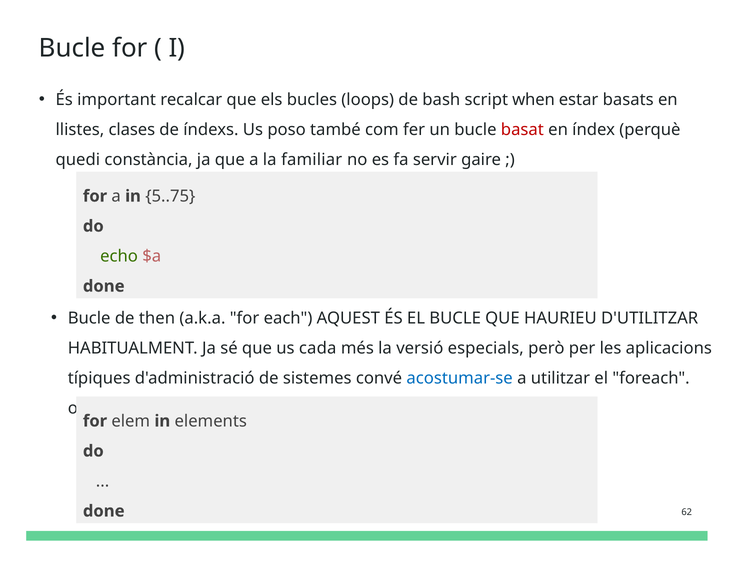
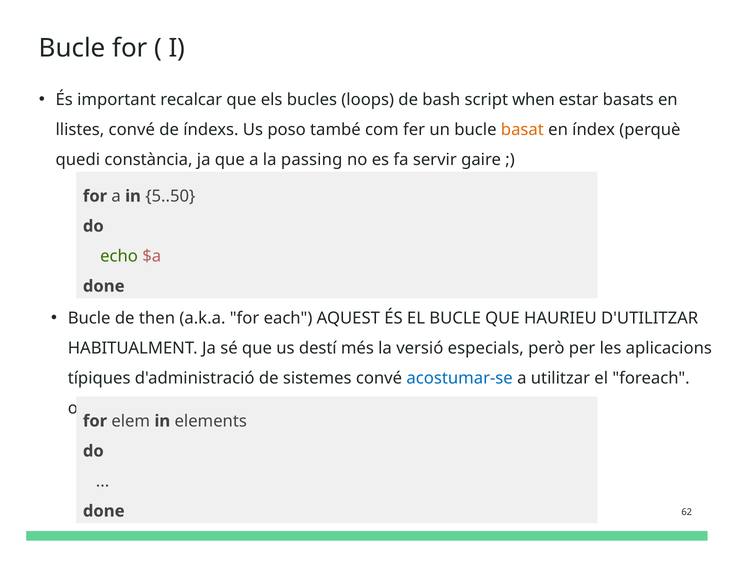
llistes clases: clases -> convé (132, 130)
basat colour: red -> orange (522, 130)
familiar: familiar -> passing (312, 160)
5..75: 5..75 -> 5..50 (170, 196)
cada: cada -> destí (318, 348)
